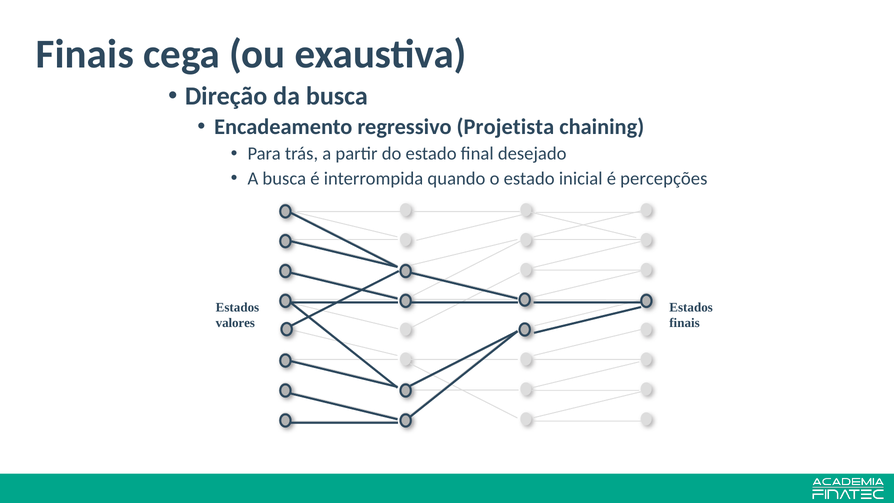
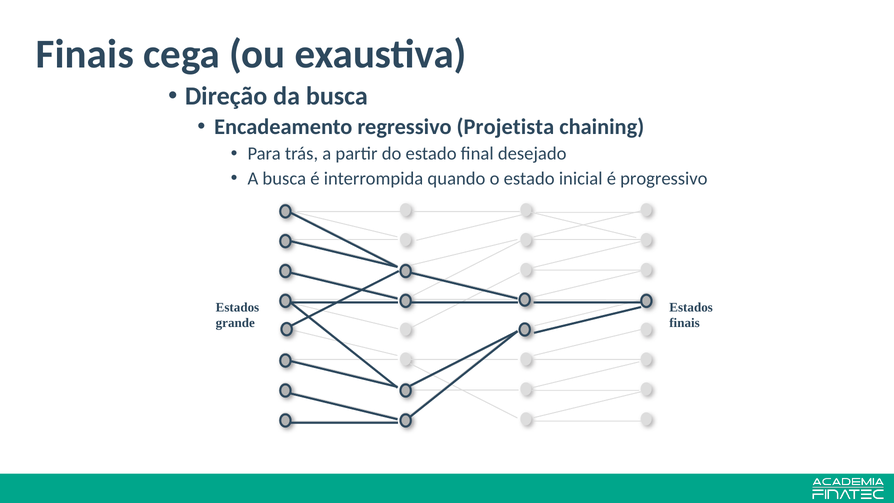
percepções: percepções -> progressivo (664, 178)
valores: valores -> grande (235, 323)
